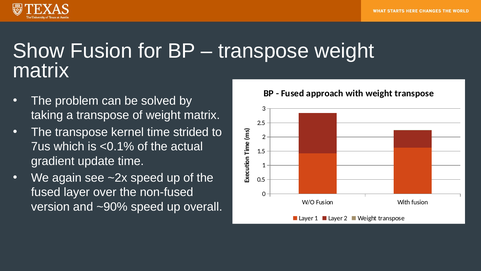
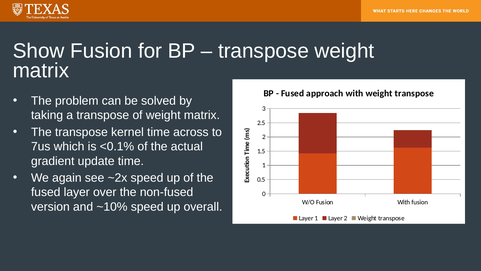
strided: strided -> across (191, 132)
~90%: ~90% -> ~10% (112, 206)
